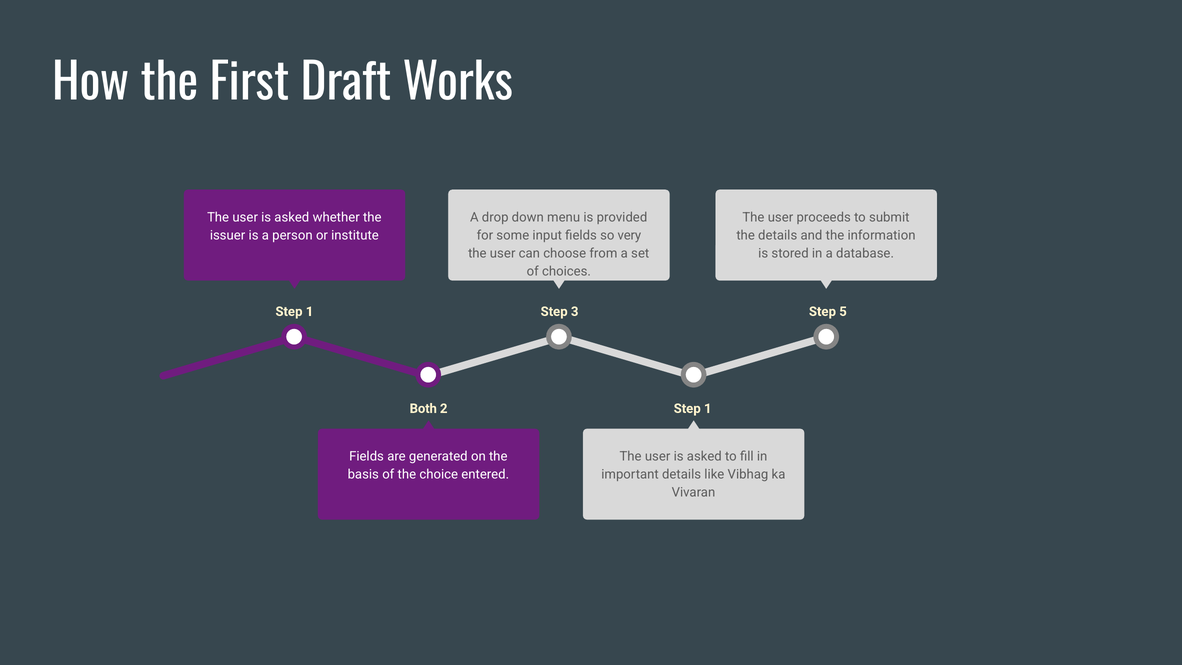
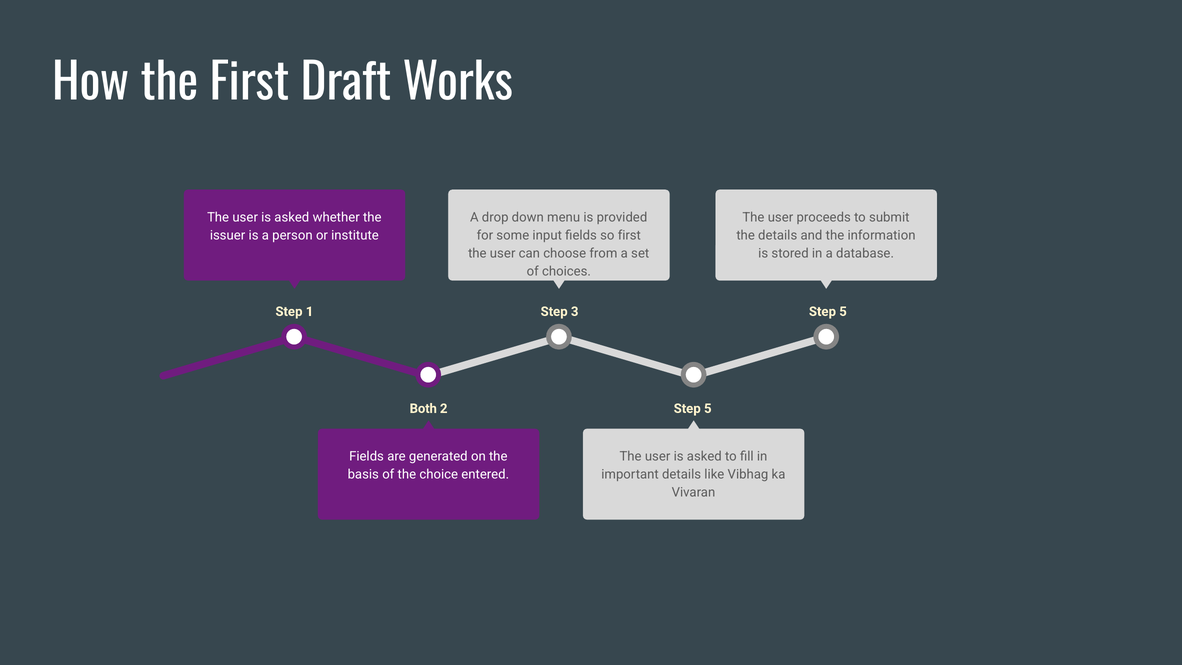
so very: very -> first (629, 235)
1: 1 -> 5 (708, 408)
